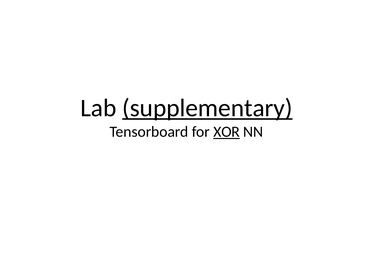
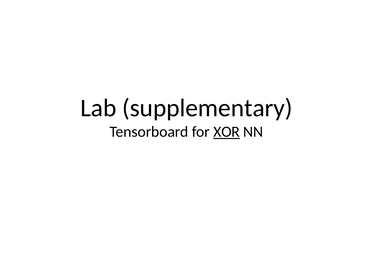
supplementary underline: present -> none (207, 108)
